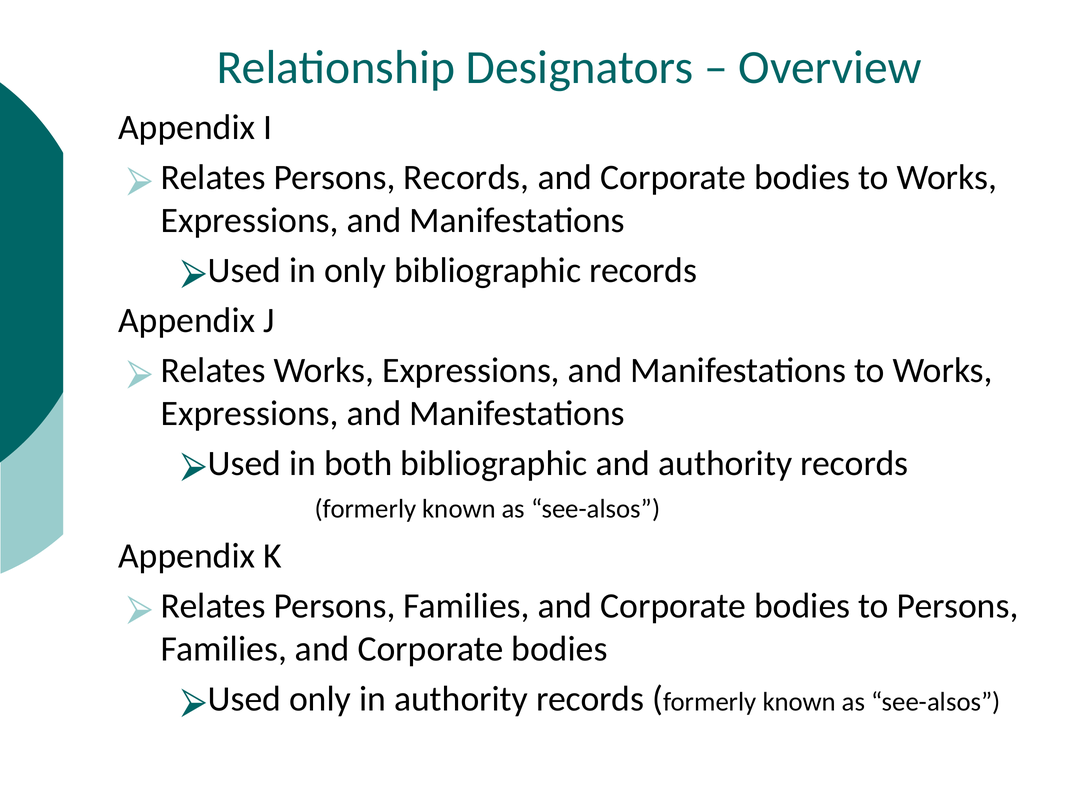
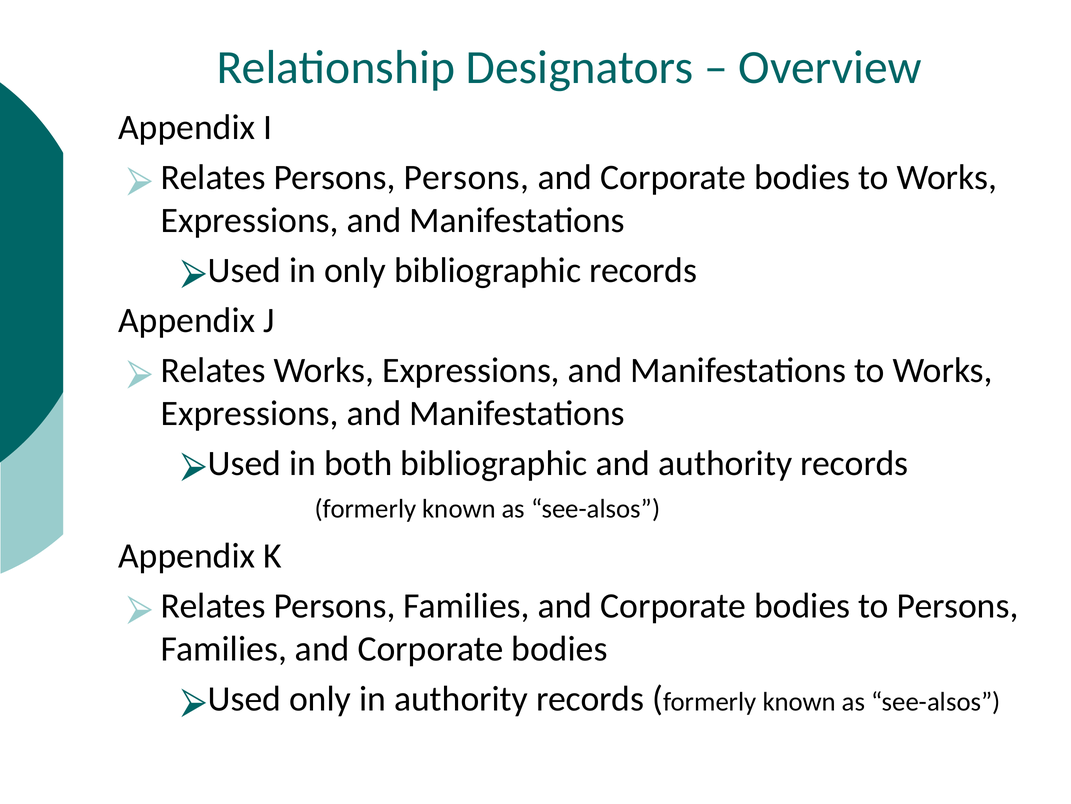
Persons Records: Records -> Persons (466, 177)
